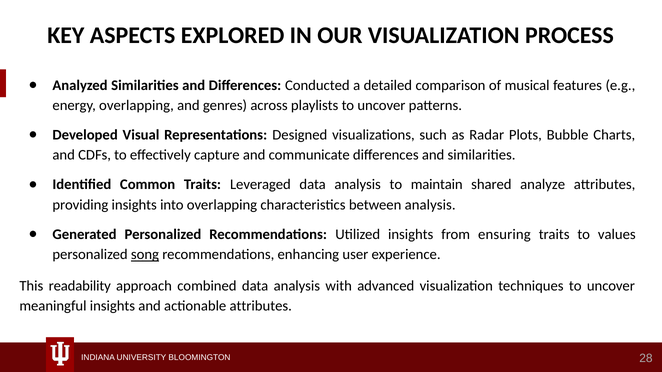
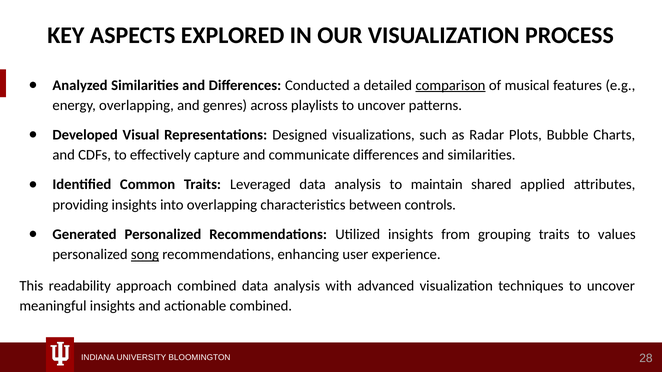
comparison underline: none -> present (451, 85)
analyze: analyze -> applied (543, 185)
between analysis: analysis -> controls (430, 205)
ensuring: ensuring -> grouping (504, 235)
actionable attributes: attributes -> combined (261, 306)
